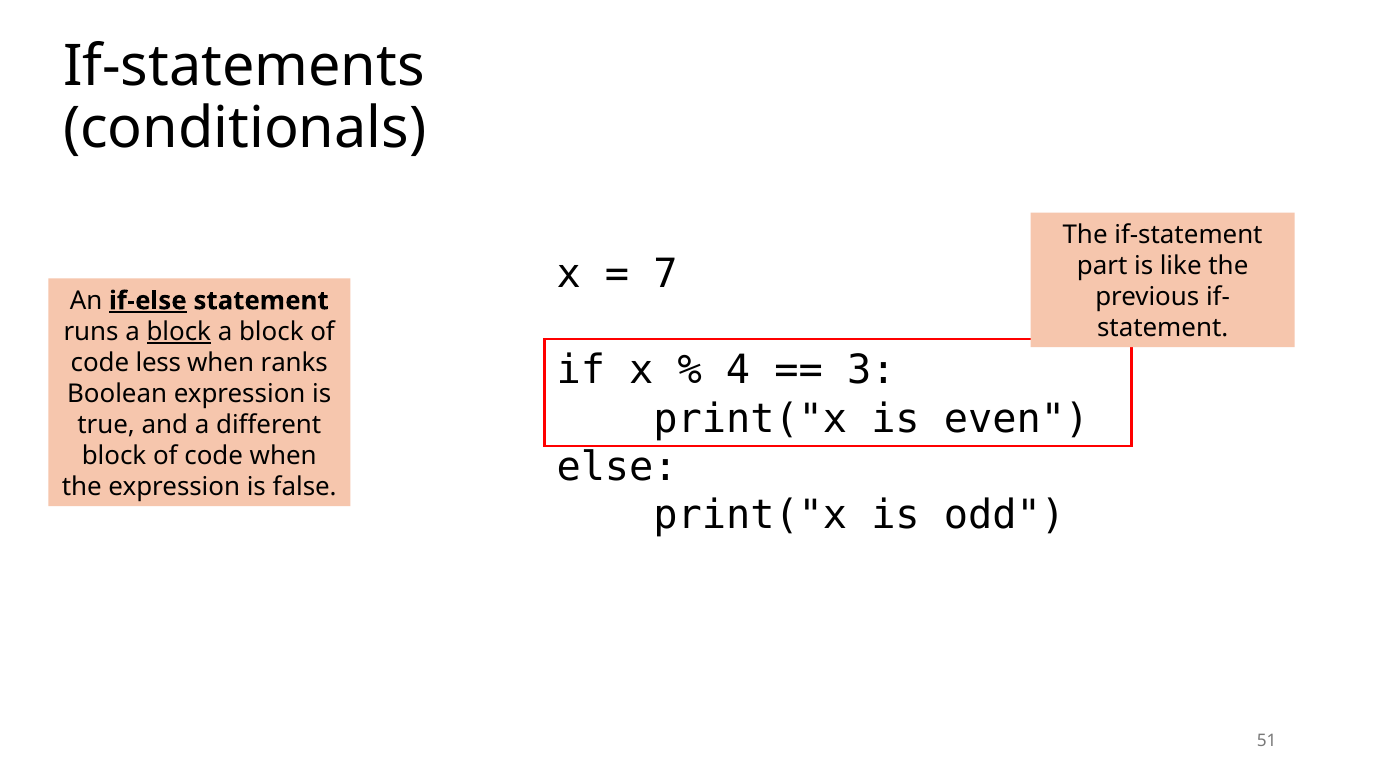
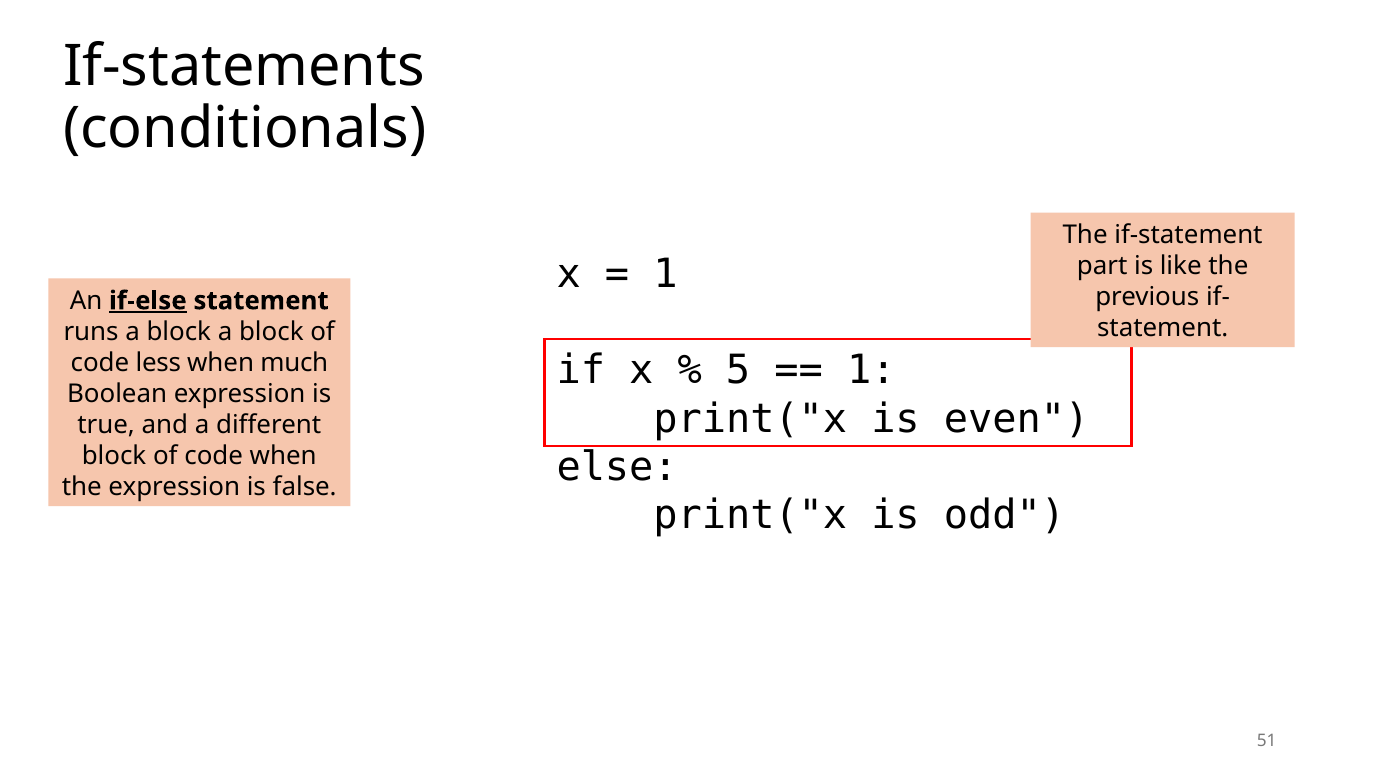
7: 7 -> 1 (666, 274)
block underline: present -> none (179, 332)
4: 4 -> 5 (738, 371)
3: 3 -> 1 (871, 371)
ranks: ranks -> much (294, 363)
